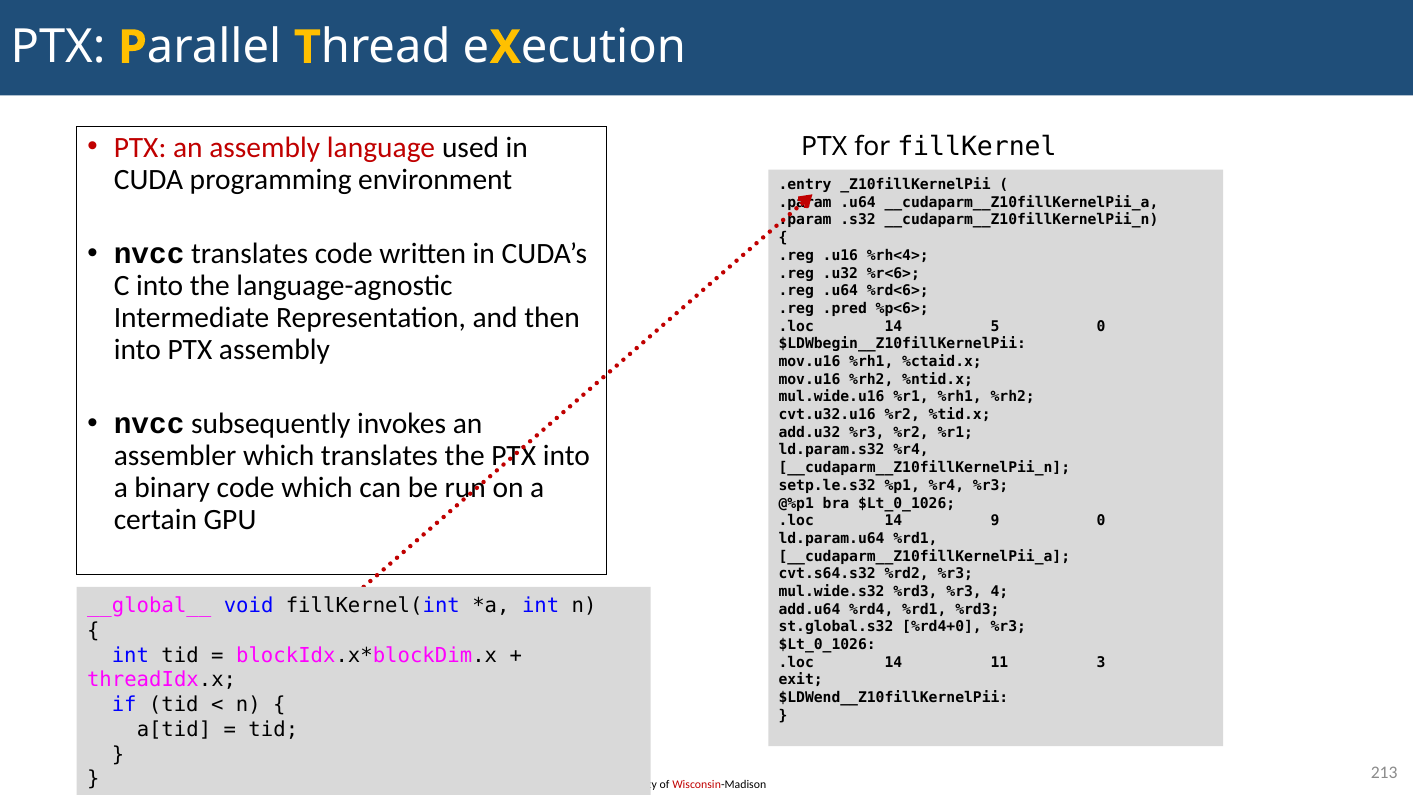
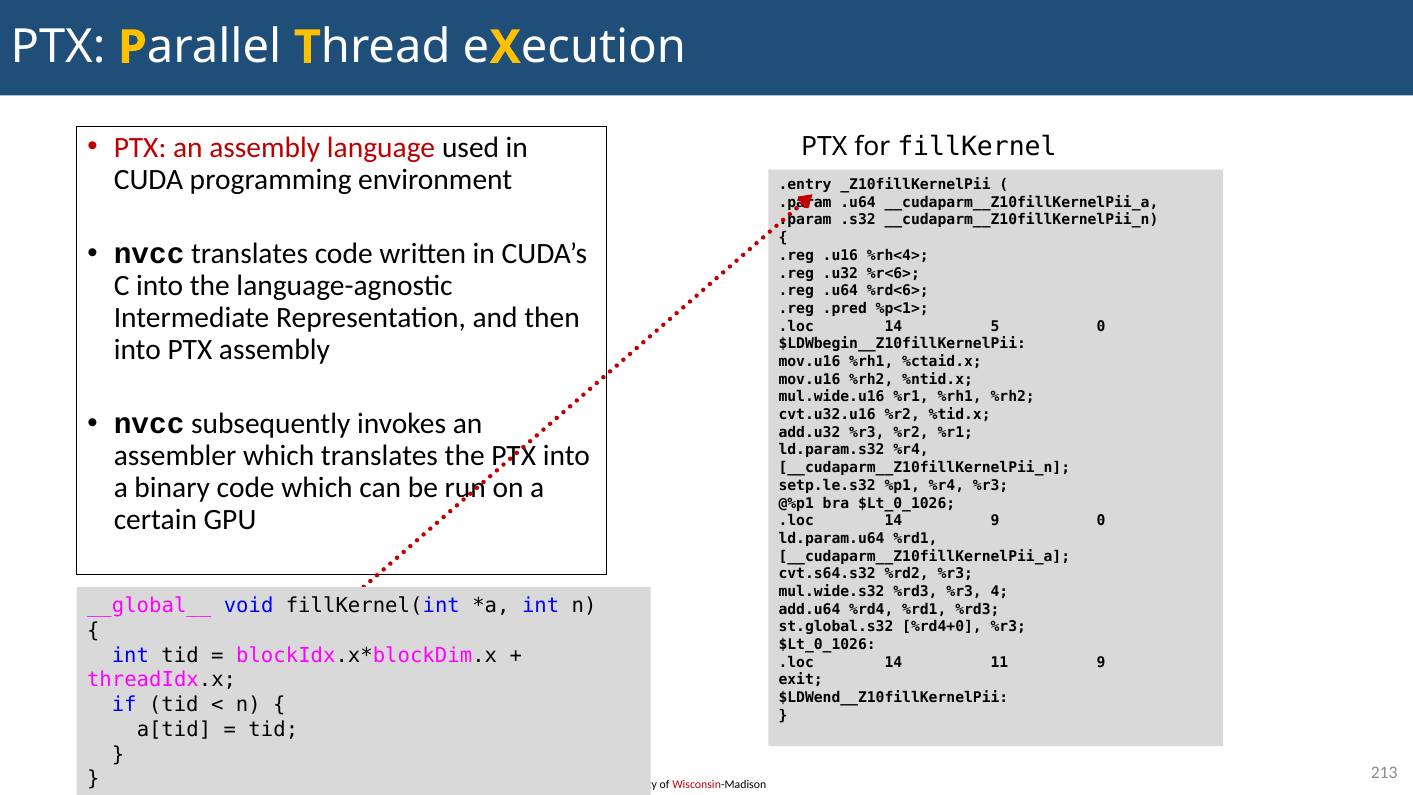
%p<6>: %p<6> -> %p<1> (902, 308)
11 3: 3 -> 9 (1101, 662)
